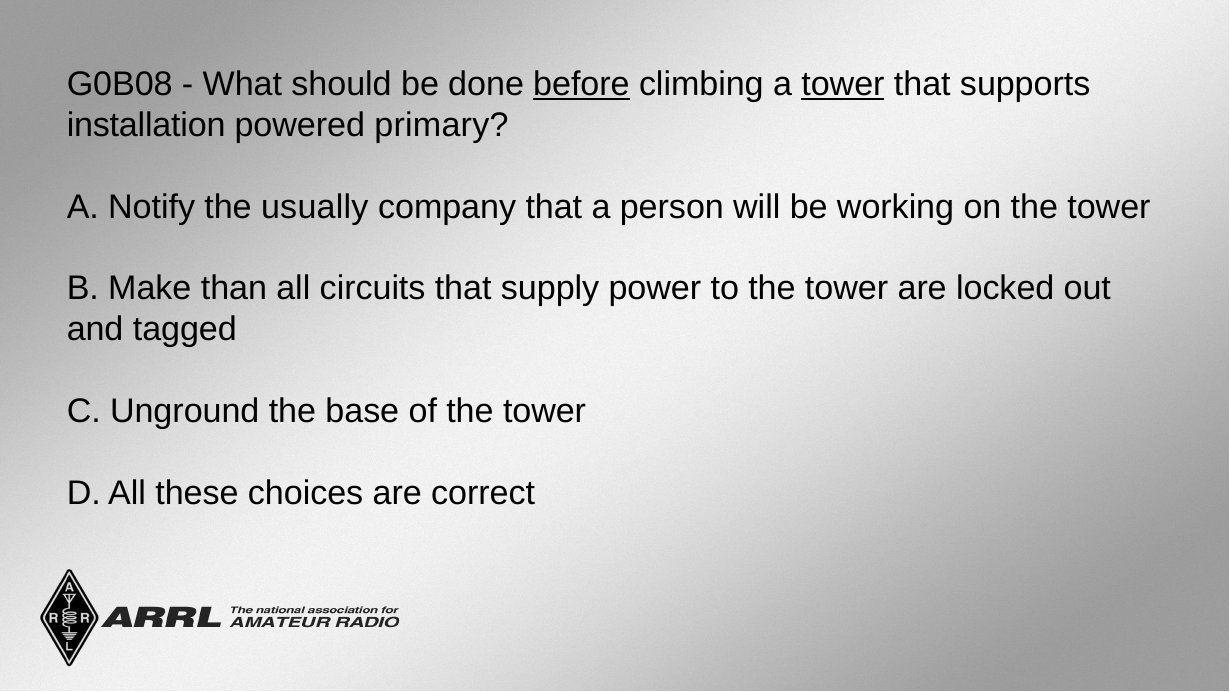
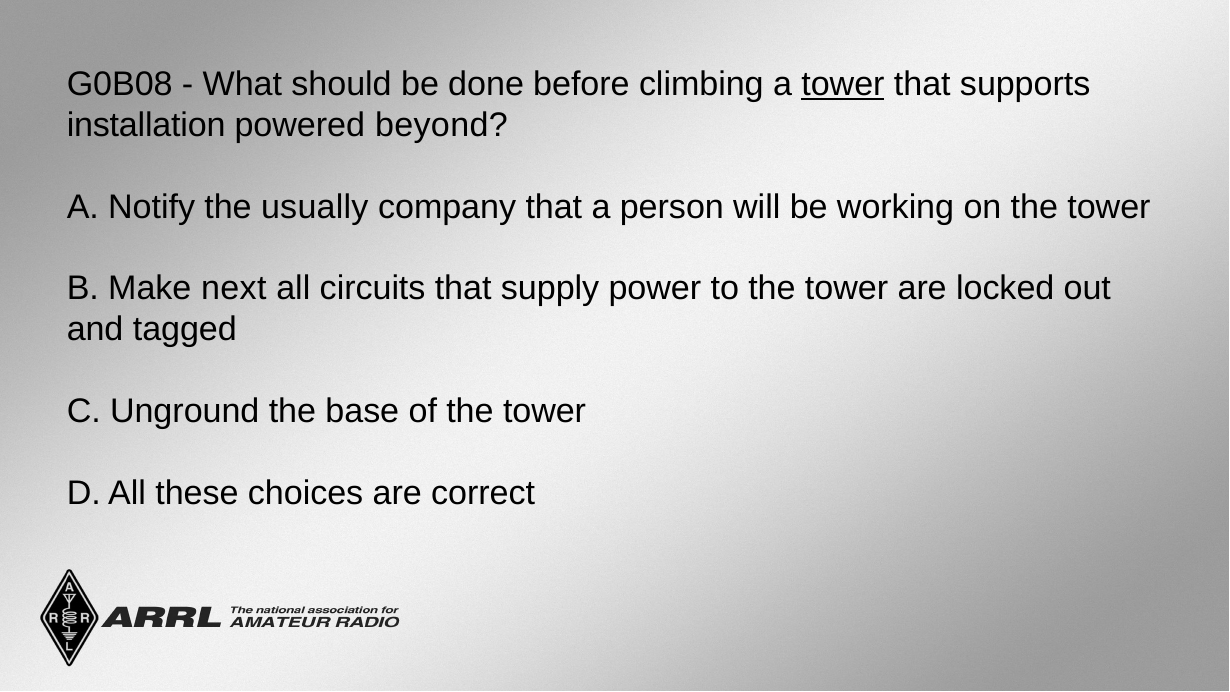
before underline: present -> none (581, 84)
primary: primary -> beyond (441, 125)
than: than -> next (234, 289)
